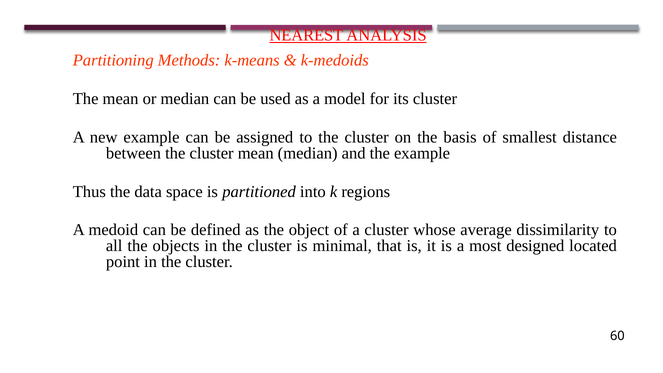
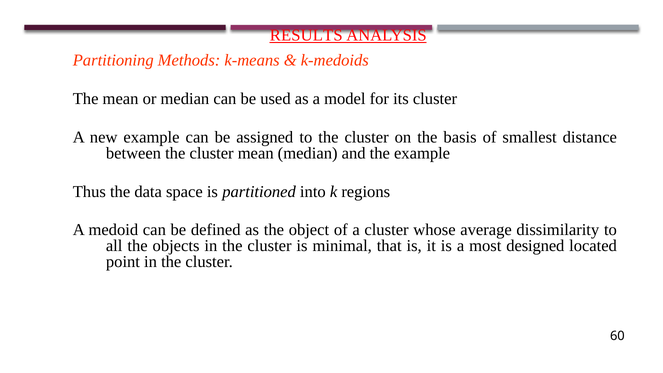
NEAREST: NEAREST -> RESULTS (306, 35)
